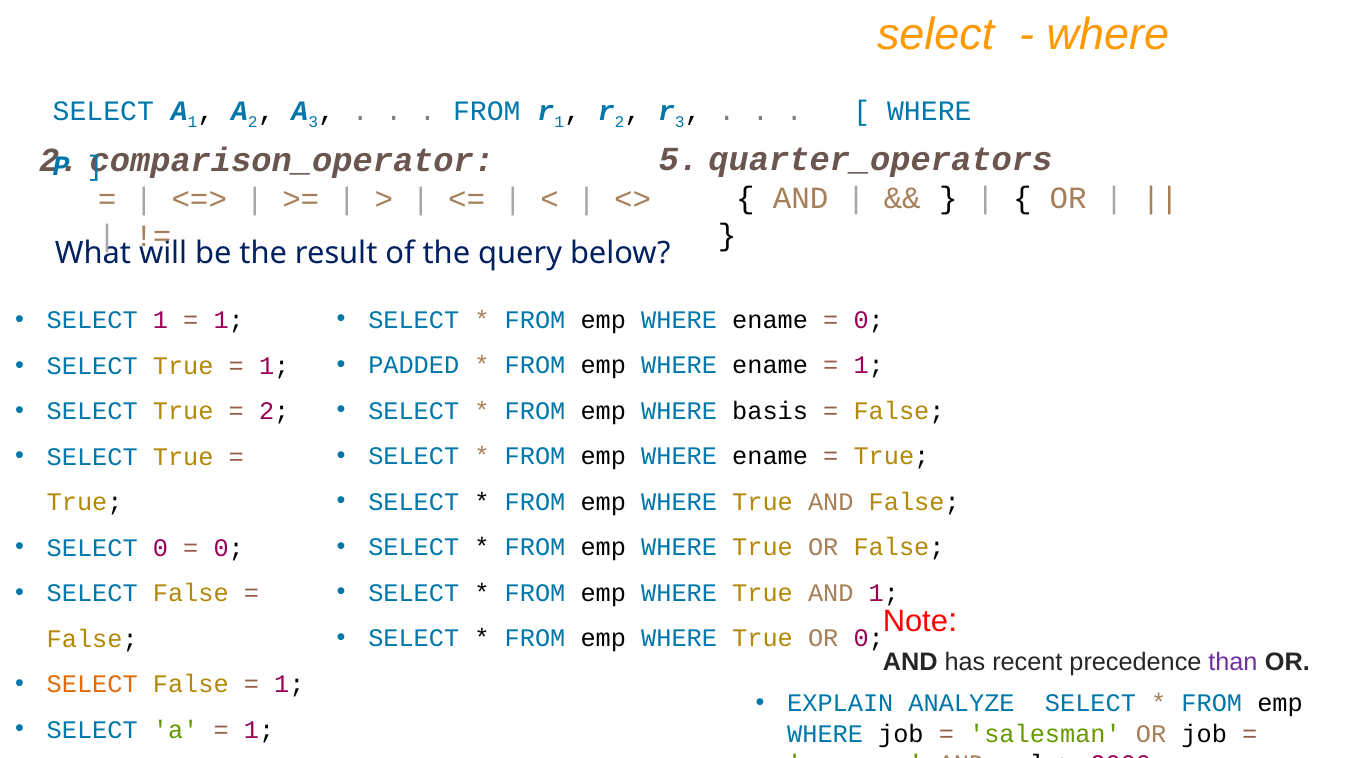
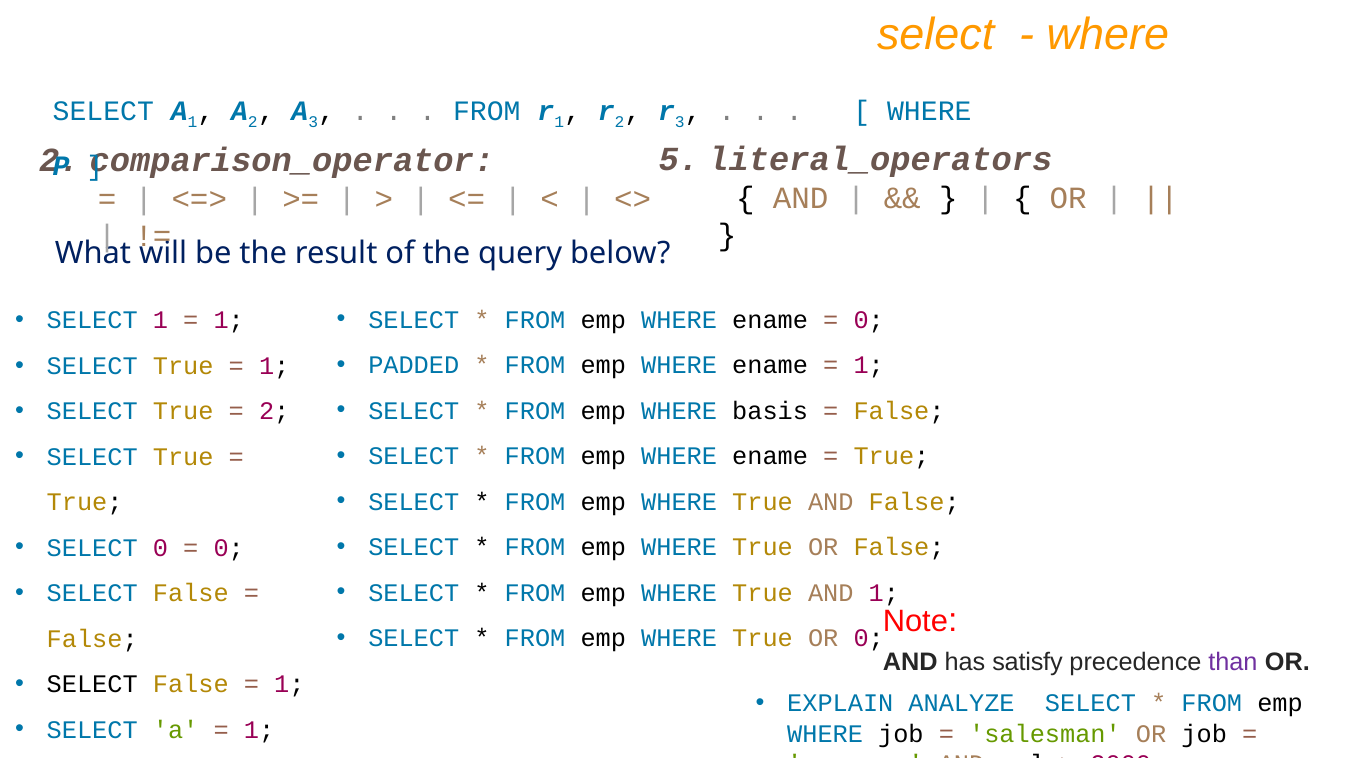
quarter_operators: quarter_operators -> literal_operators (880, 160)
recent: recent -> satisfy (1027, 662)
SELECT colour: orange -> black (92, 685)
